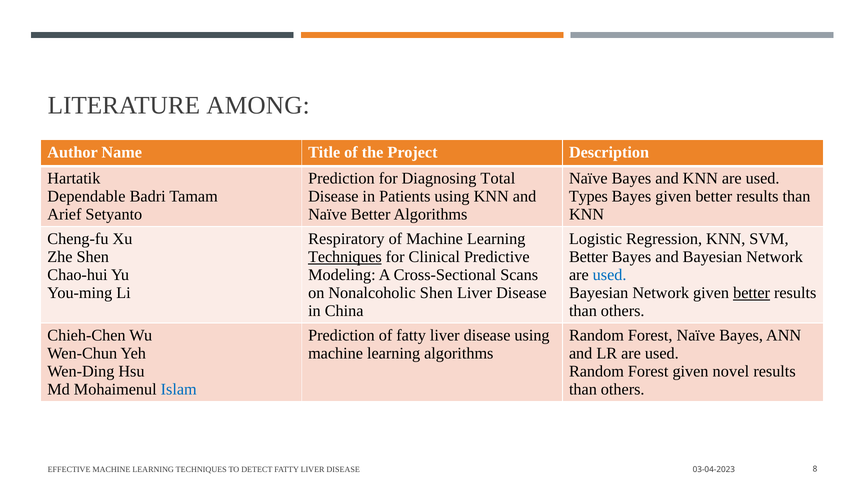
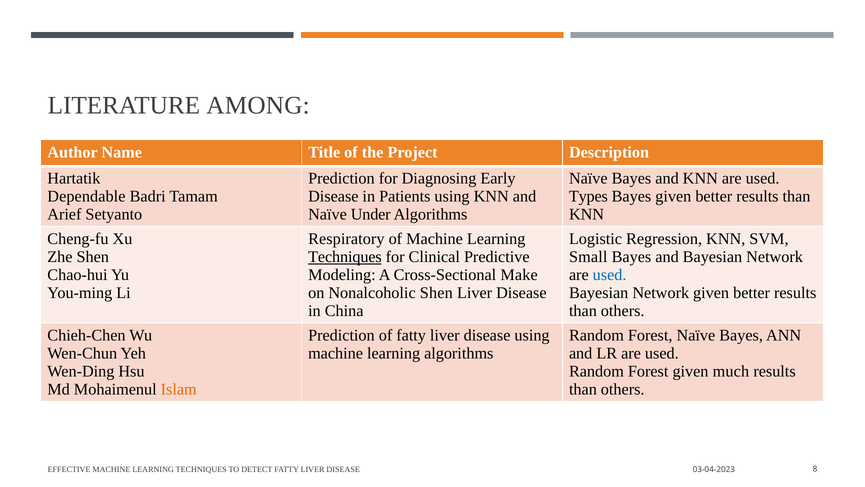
Total: Total -> Early (498, 178)
Naïve Better: Better -> Under (371, 214)
Better: Better -> Small (588, 257)
Scans: Scans -> Make (519, 275)
better underline: present -> none (752, 293)
novel: novel -> much (731, 371)
Islam colour: blue -> orange (179, 389)
